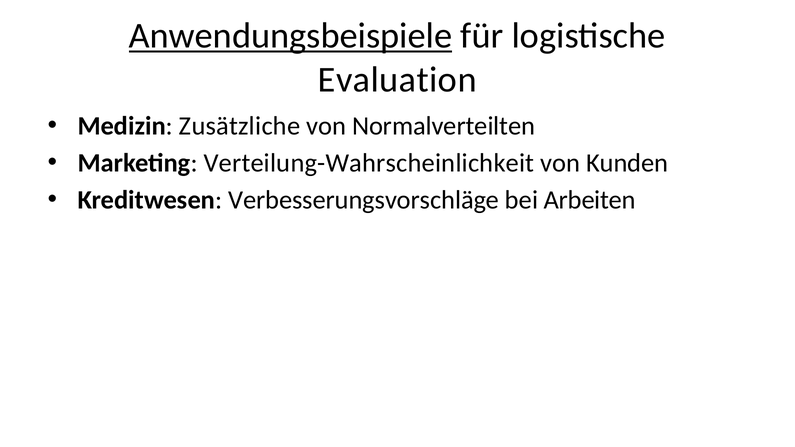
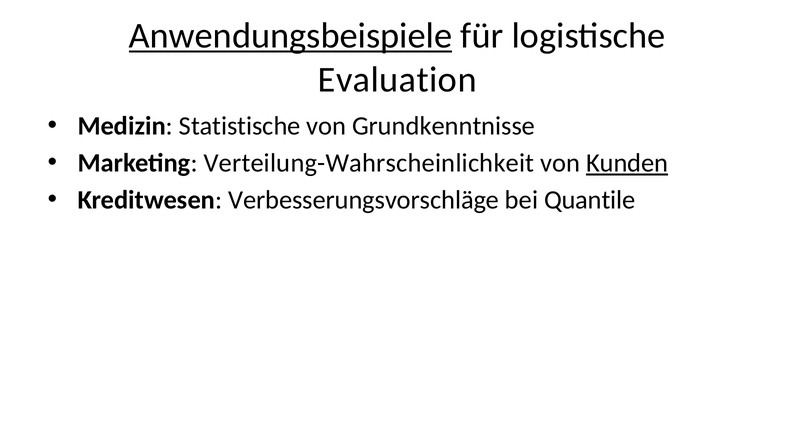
Zusätzliche: Zusätzliche -> Statistische (240, 126)
Normalverteilten: Normalverteilten -> Grundkenntnisse (444, 126)
Kunden underline: none -> present (627, 163)
Arbeiten: Arbeiten -> Quantile (590, 200)
